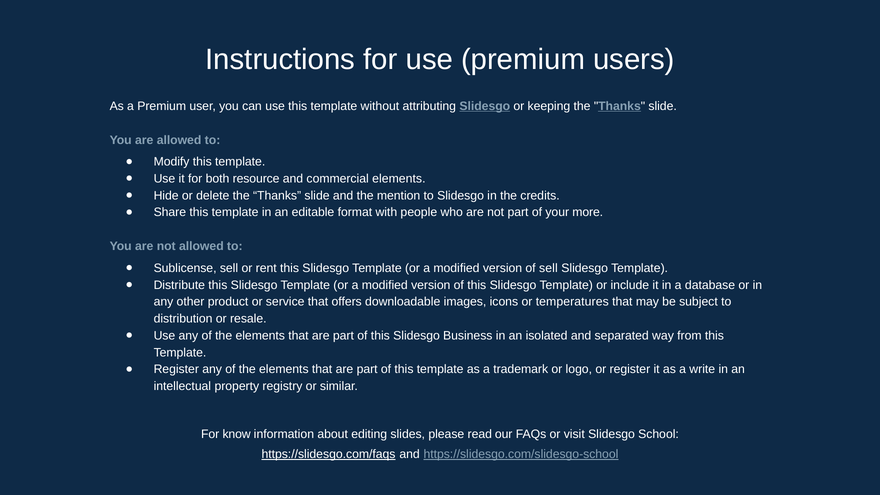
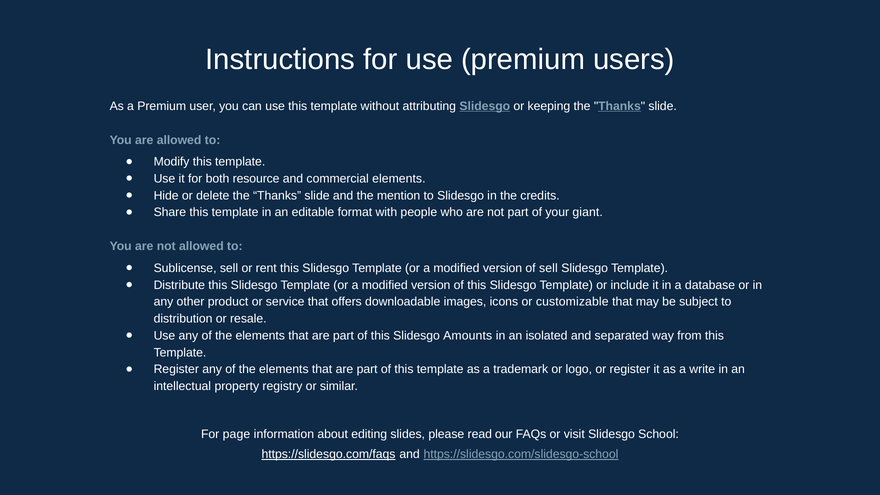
more: more -> giant (588, 212)
temperatures: temperatures -> customizable (572, 302)
Business: Business -> Amounts (468, 336)
know: know -> page (236, 434)
